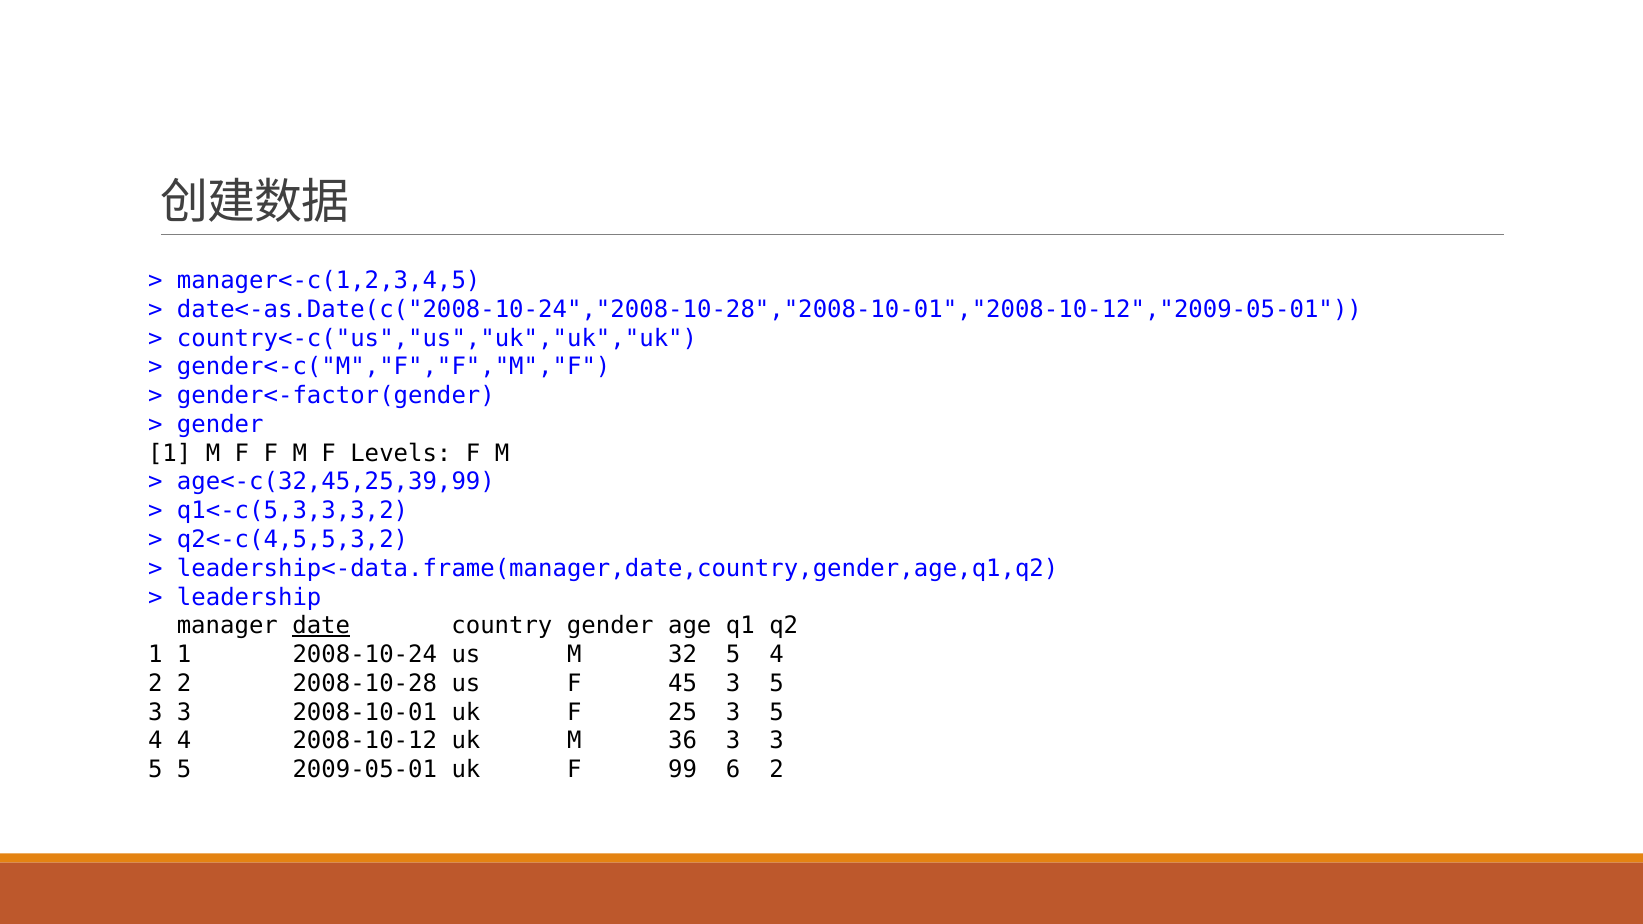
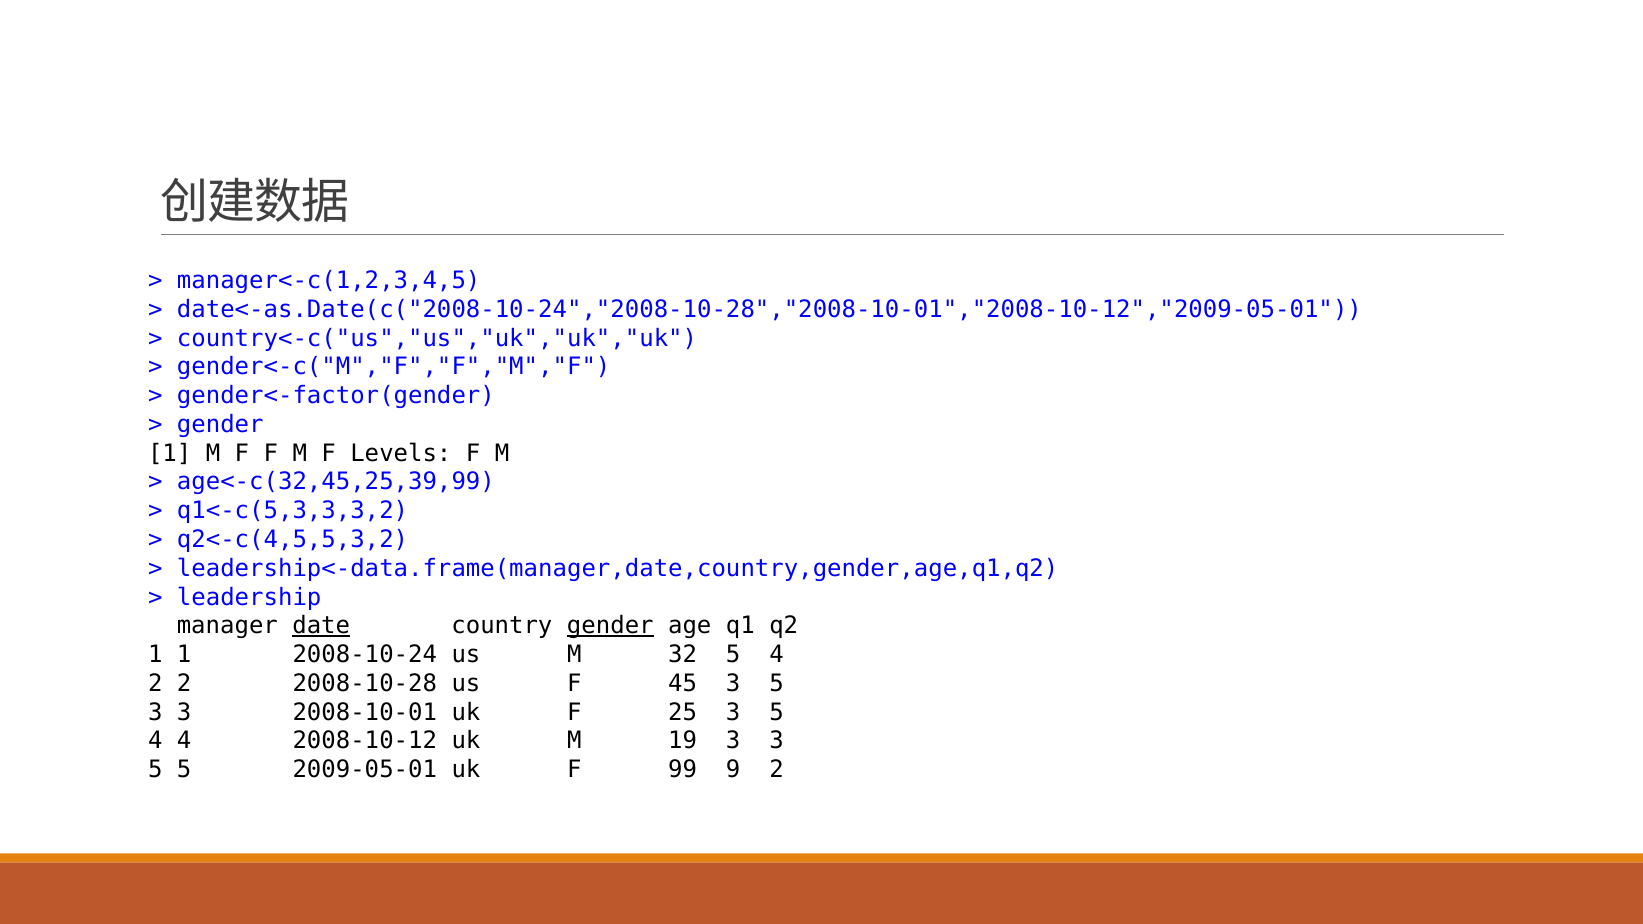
gender underline: none -> present (610, 626)
36: 36 -> 19 (683, 741)
6: 6 -> 9 (733, 770)
